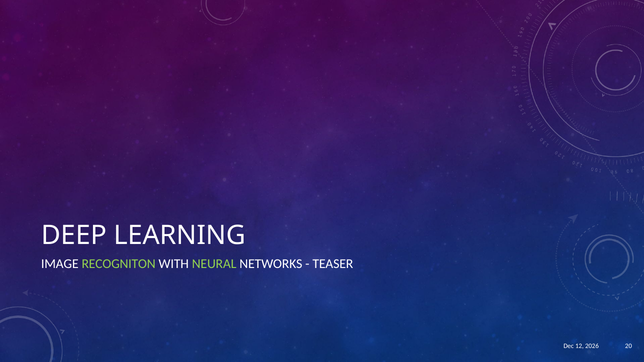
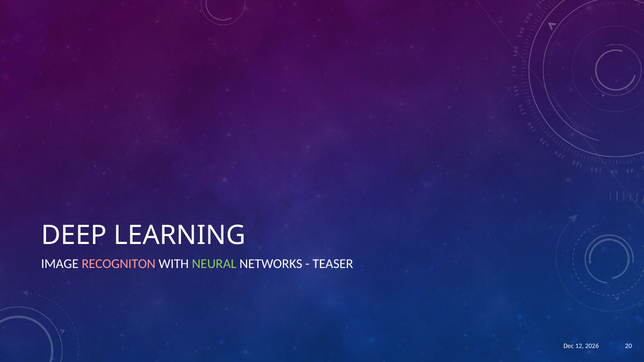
RECOGNITON colour: light green -> pink (119, 264)
